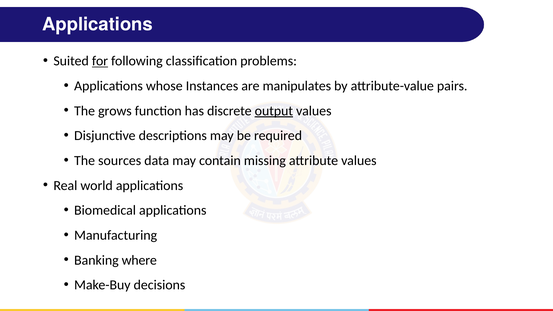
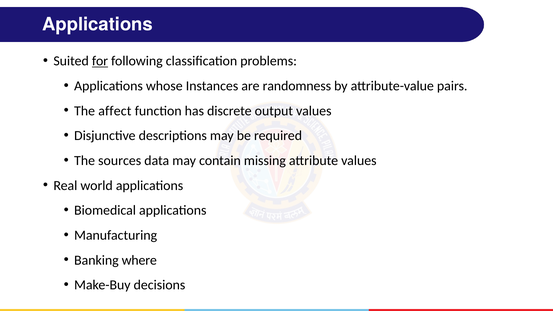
manipulates: manipulates -> randomness (297, 86)
grows: grows -> affect (115, 111)
output underline: present -> none (274, 111)
